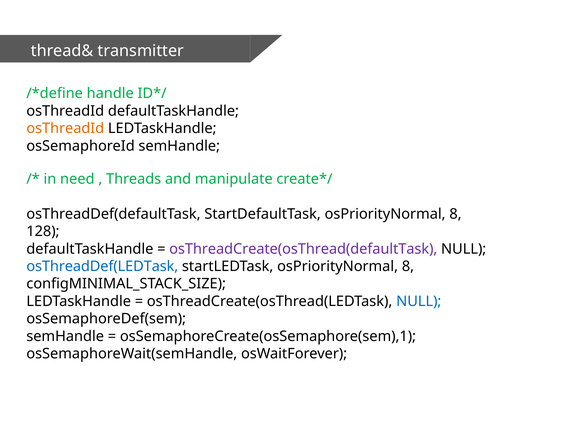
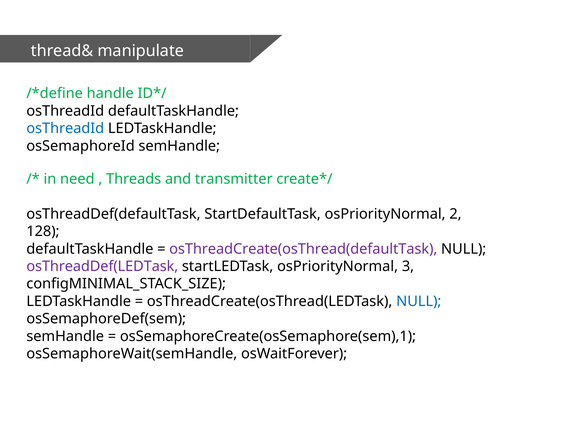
transmitter: transmitter -> manipulate (141, 51)
osThreadId colour: orange -> blue (65, 128)
manipulate: manipulate -> transmitter (234, 179)
StartDefaultTask osPriorityNormal 8: 8 -> 2 (455, 214)
osThreadDef(LEDTask colour: blue -> purple (102, 267)
startLEDTask osPriorityNormal 8: 8 -> 3 (408, 267)
